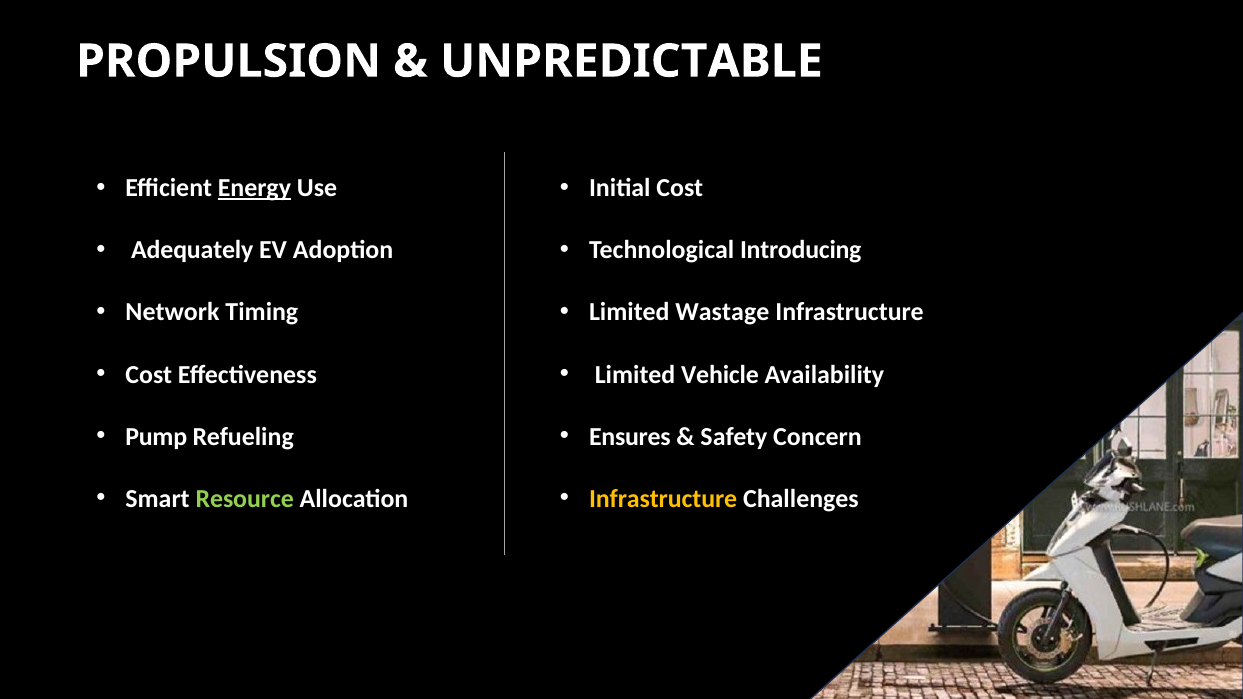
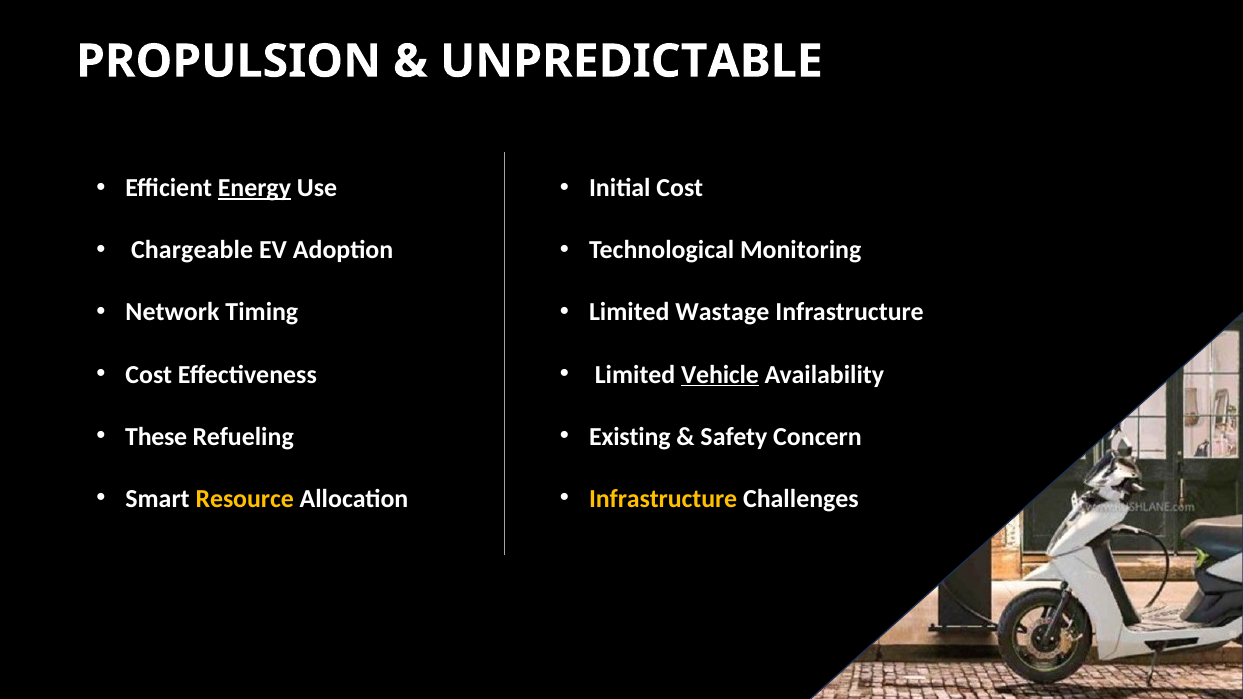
Adequately: Adequately -> Chargeable (192, 250)
Introducing: Introducing -> Monitoring (801, 250)
Vehicle underline: none -> present (720, 375)
Pump: Pump -> These (156, 437)
Ensures: Ensures -> Existing (630, 437)
Resource colour: light green -> yellow (245, 499)
